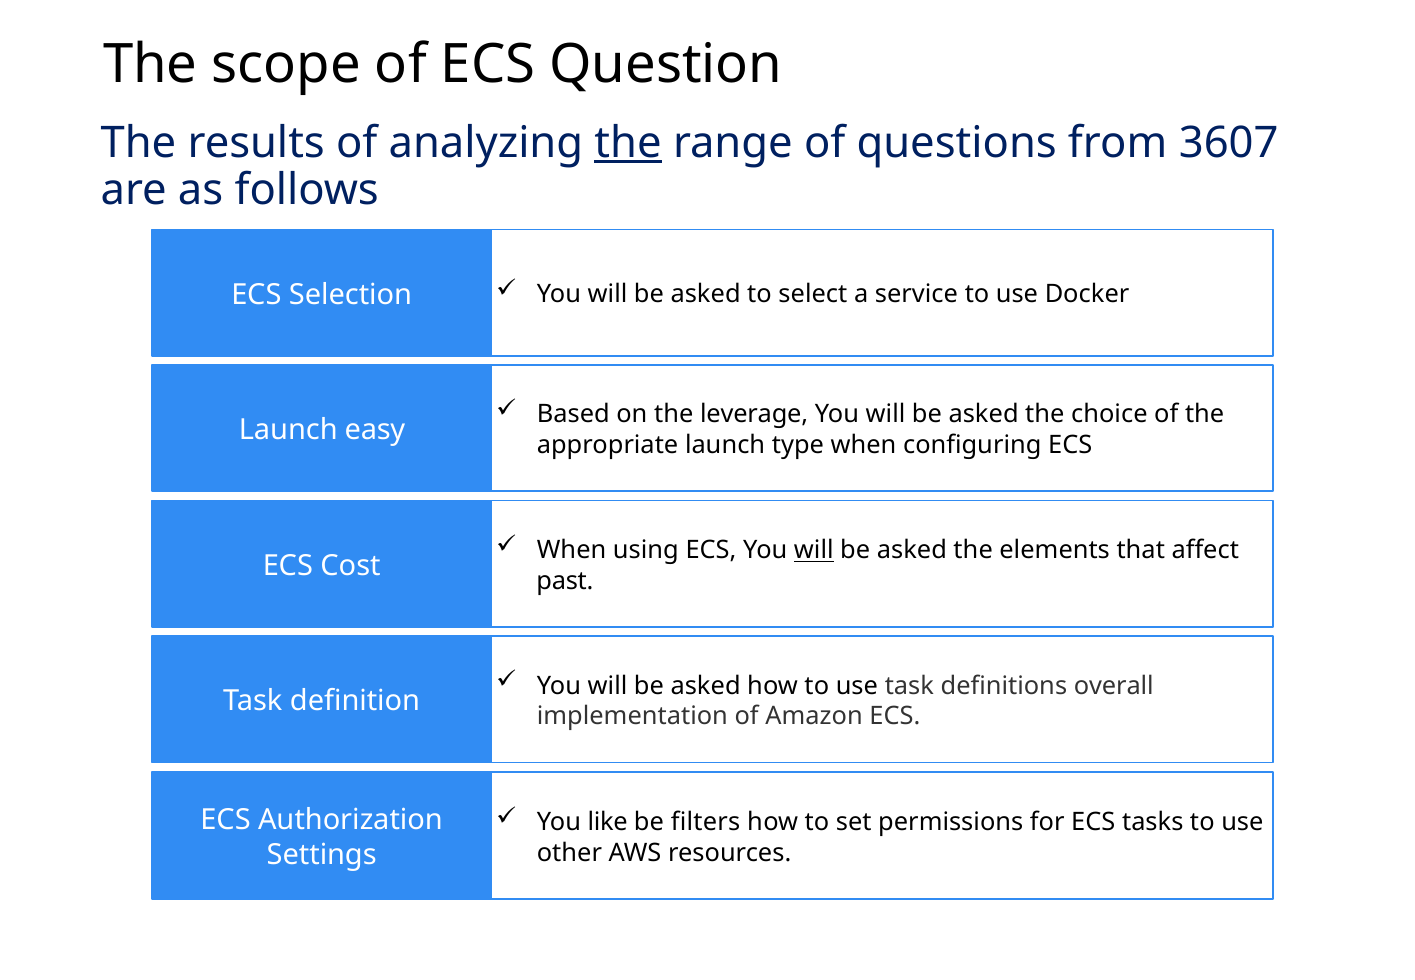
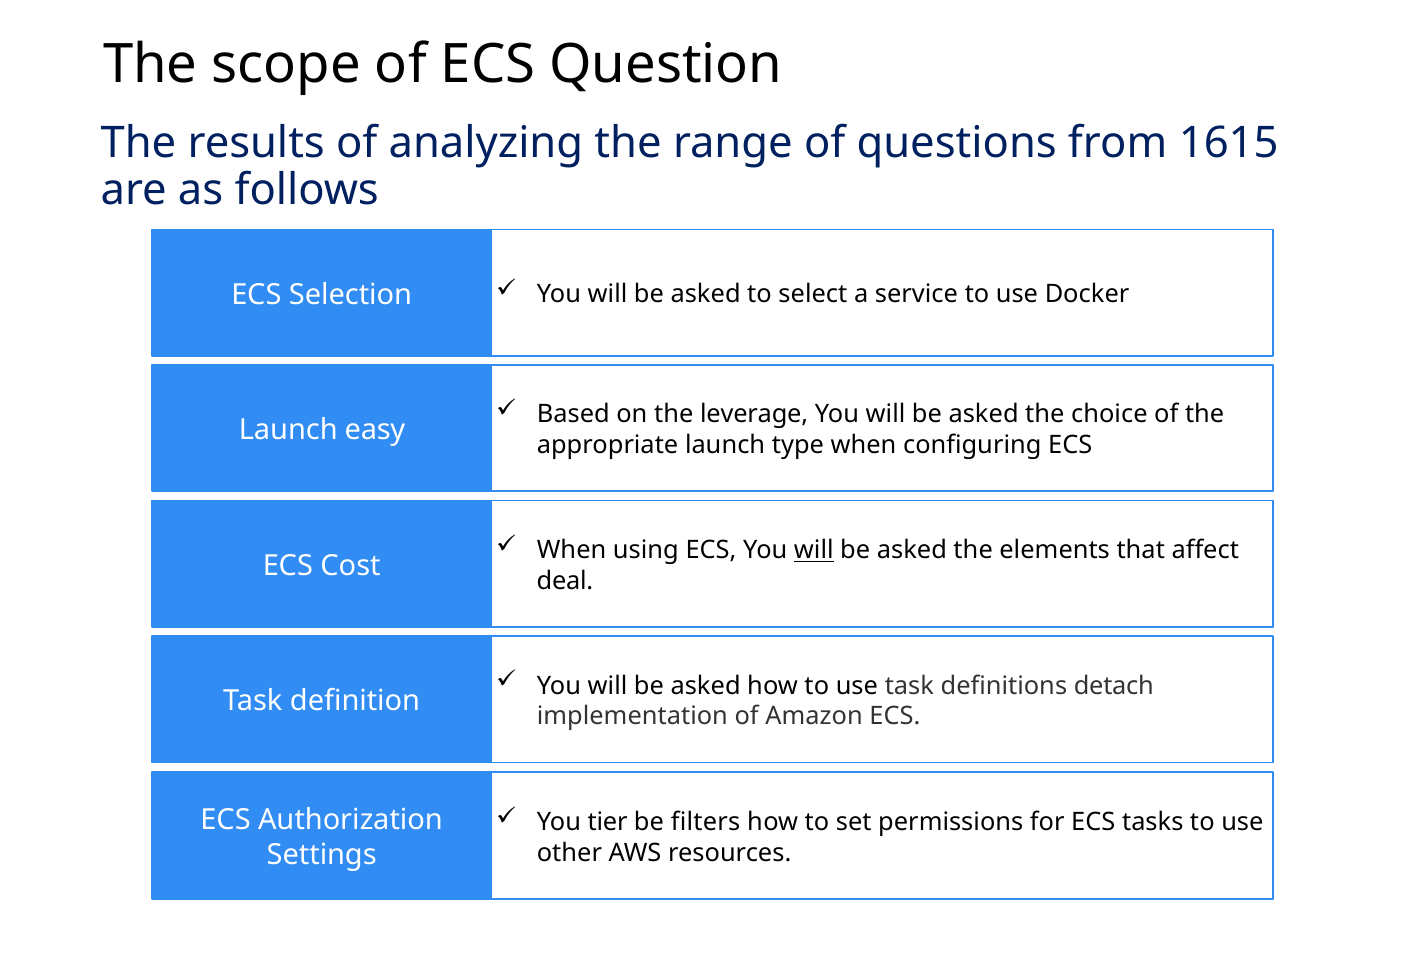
the underline: present -> none (628, 143)
3607: 3607 -> 1615 (1229, 143)
past: past -> deal (565, 581)
overall: overall -> detach (1114, 685)
like: like -> tier (608, 822)
